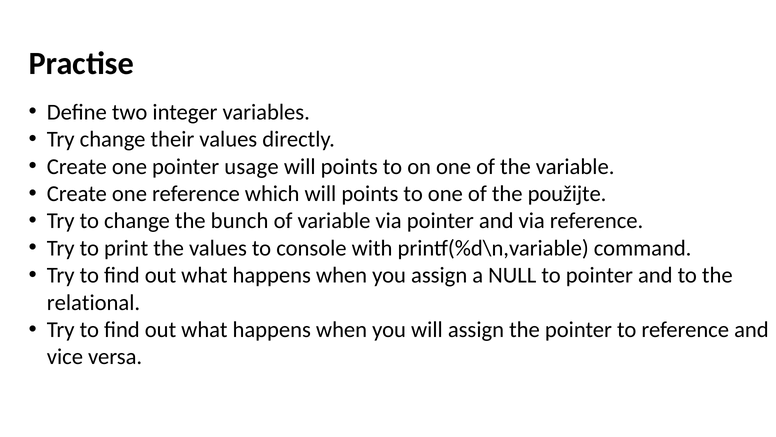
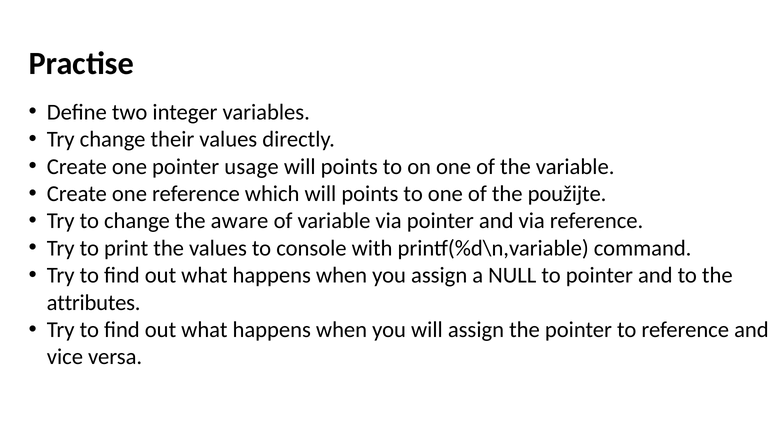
bunch: bunch -> aware (240, 221)
relational: relational -> attributes (94, 302)
